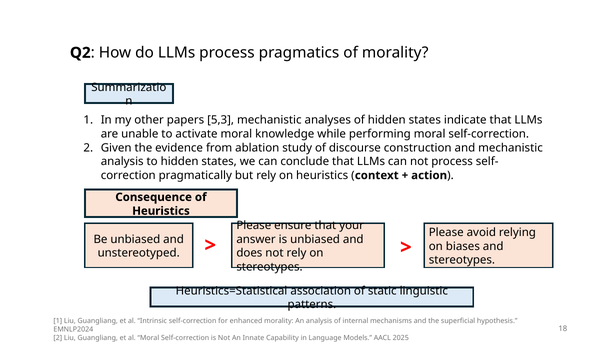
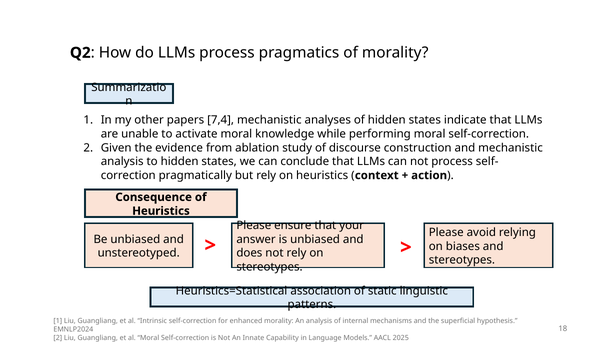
5,3: 5,3 -> 7,4 (221, 120)
